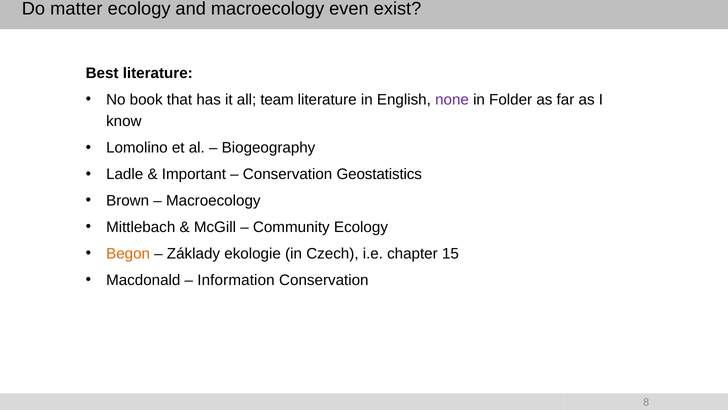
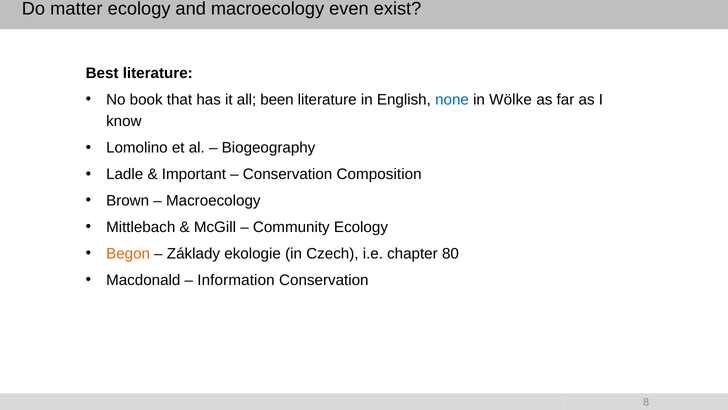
team: team -> been (277, 99)
none colour: purple -> blue (452, 99)
Folder: Folder -> Wölke (511, 99)
Geostatistics: Geostatistics -> Composition (379, 174)
15: 15 -> 80 (450, 253)
